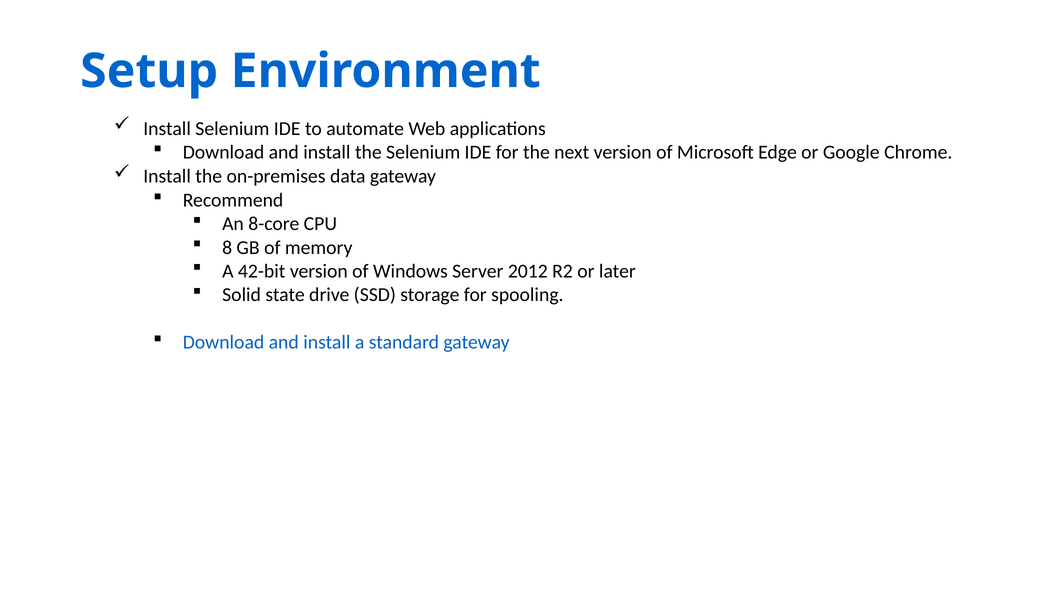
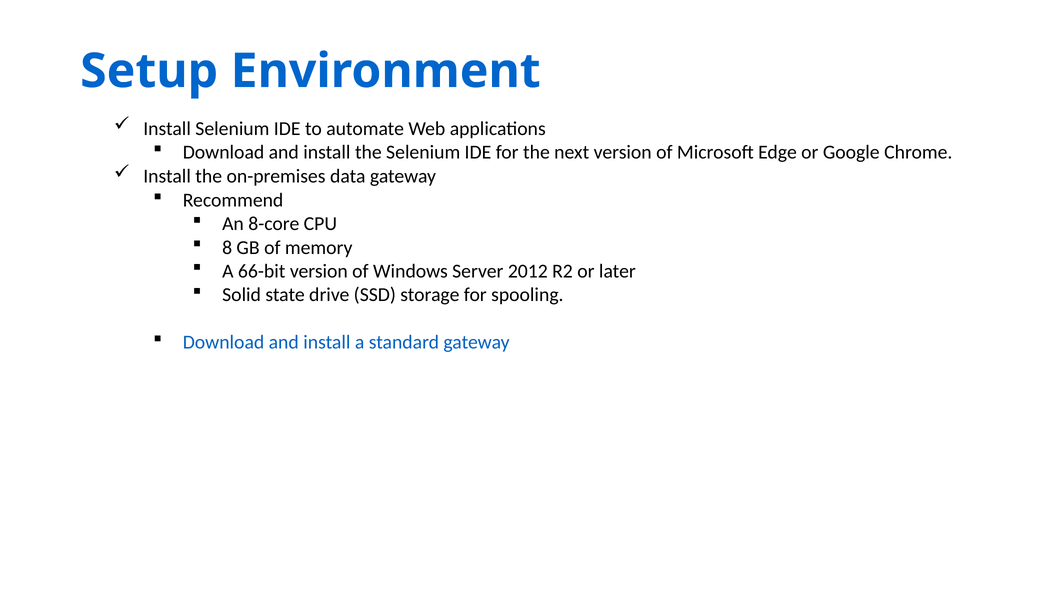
42-bit: 42-bit -> 66-bit (262, 271)
